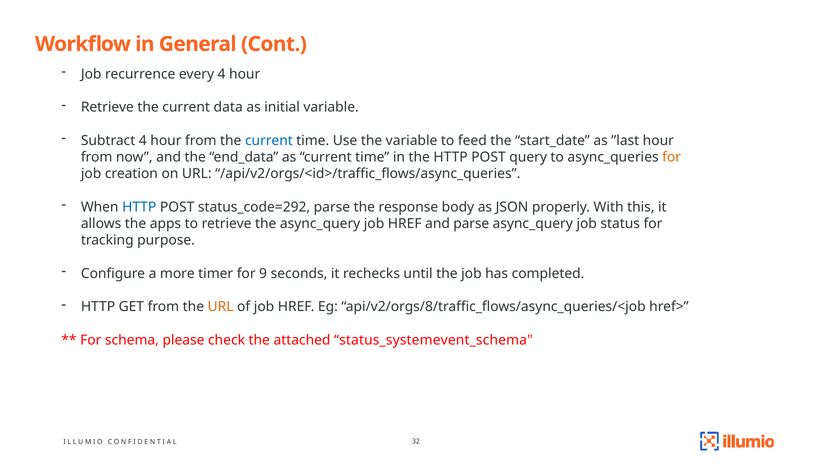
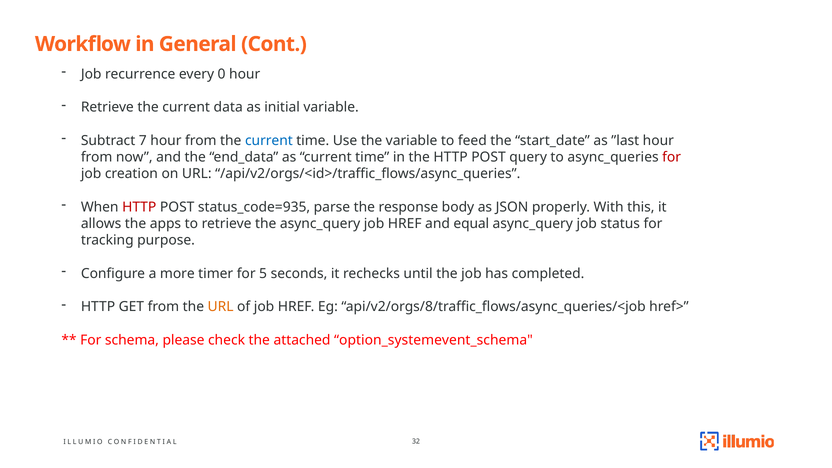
every 4: 4 -> 0 (222, 74)
Subtract 4: 4 -> 7 (143, 140)
for colour: orange -> red (672, 157)
HTTP colour: blue -> red (139, 207)
status_code=292: status_code=292 -> status_code=935 (254, 207)
and parse: parse -> equal (471, 224)
9: 9 -> 5 (263, 274)
status_systemevent_schema: status_systemevent_schema -> option_systemevent_schema (433, 340)
